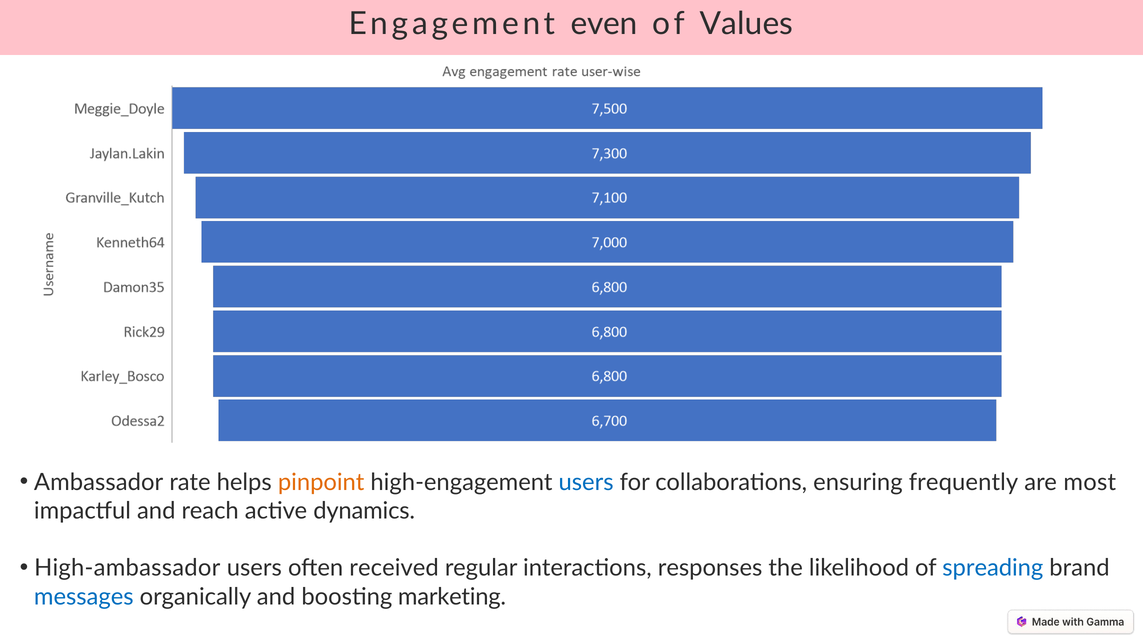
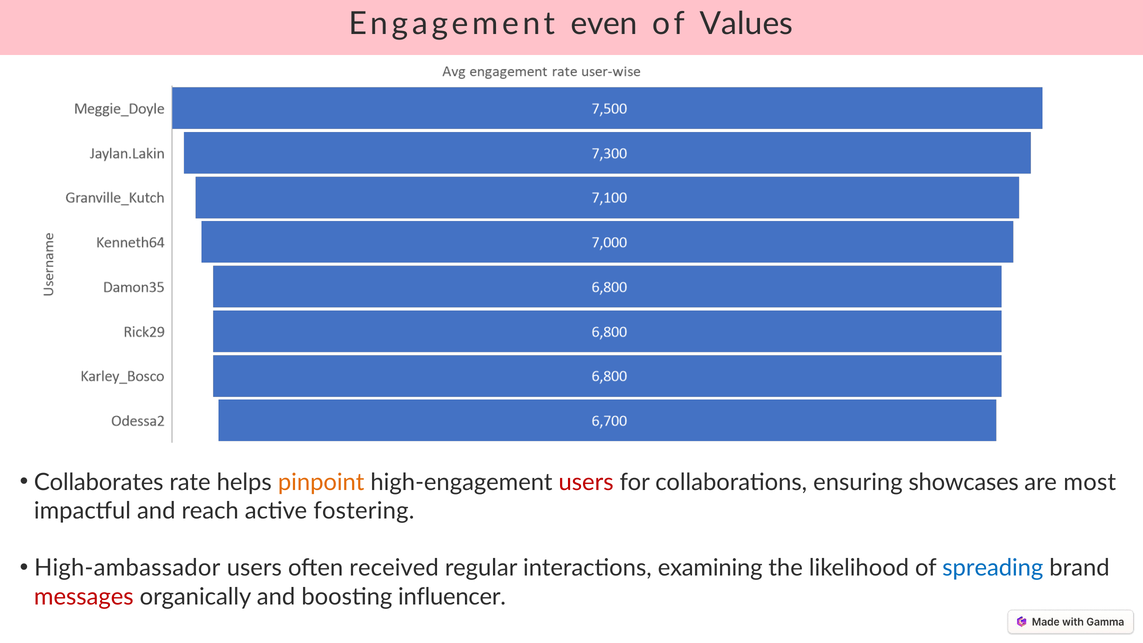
Ambassador: Ambassador -> Collaborates (99, 482)
users colour: blue -> red (586, 482)
frequently: frequently -> showcases (964, 482)
dynamics: dynamics -> fostering (364, 511)
responses: responses -> examining (710, 568)
messages colour: blue -> red (84, 597)
marketing: marketing -> influencer (452, 597)
